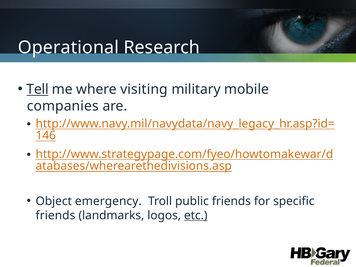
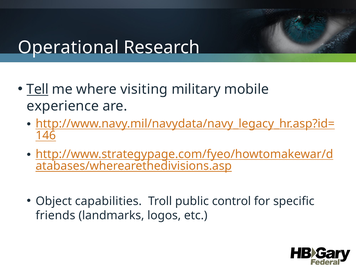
companies: companies -> experience (63, 106)
emergency: emergency -> capabilities (108, 201)
public friends: friends -> control (231, 201)
etc underline: present -> none (196, 215)
